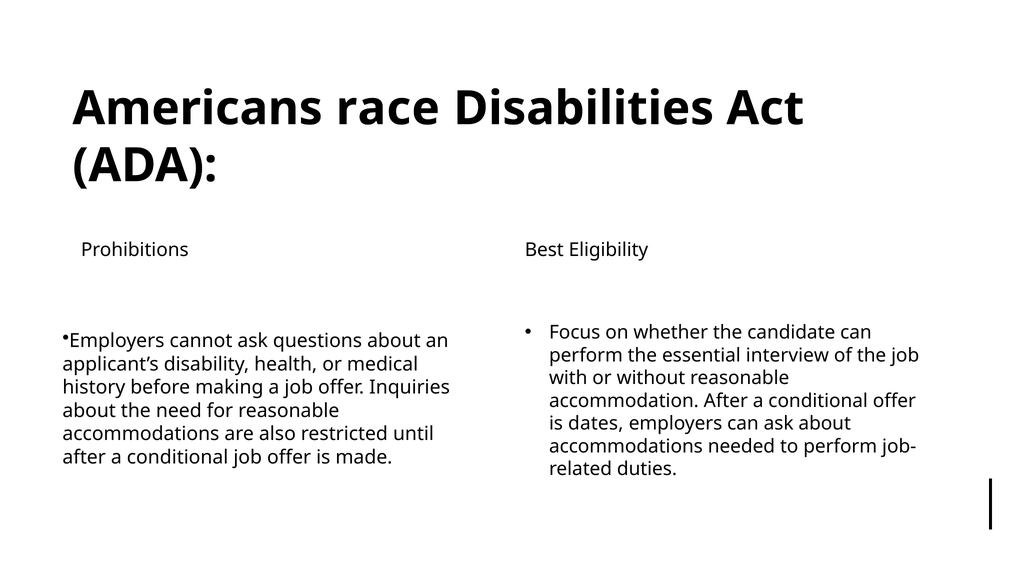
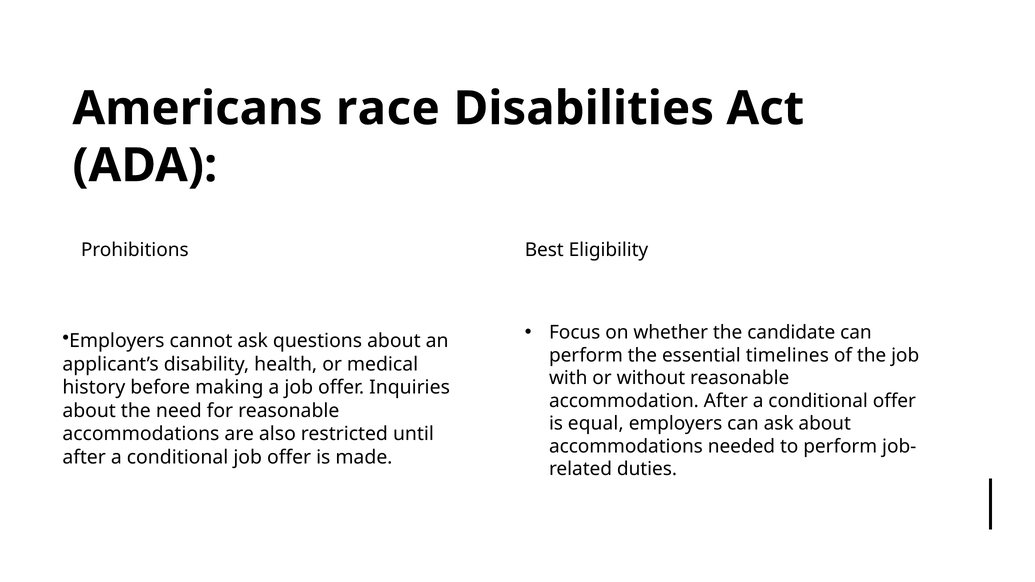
interview: interview -> timelines (787, 355)
dates: dates -> equal (596, 424)
